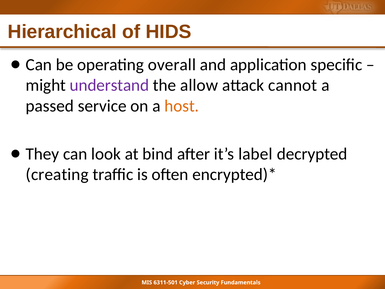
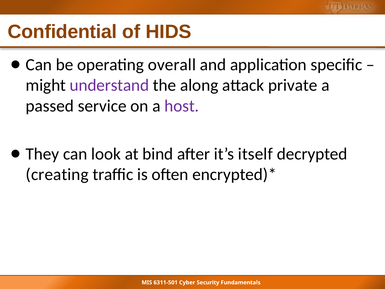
Hierarchical: Hierarchical -> Confidential (62, 32)
allow: allow -> along (199, 85)
cannot: cannot -> private (293, 85)
host colour: orange -> purple (182, 106)
label: label -> itself (255, 154)
